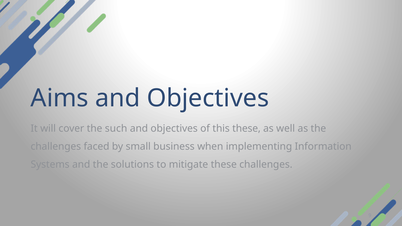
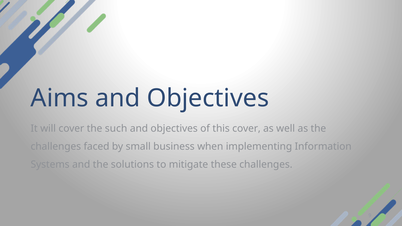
this these: these -> cover (246, 129)
